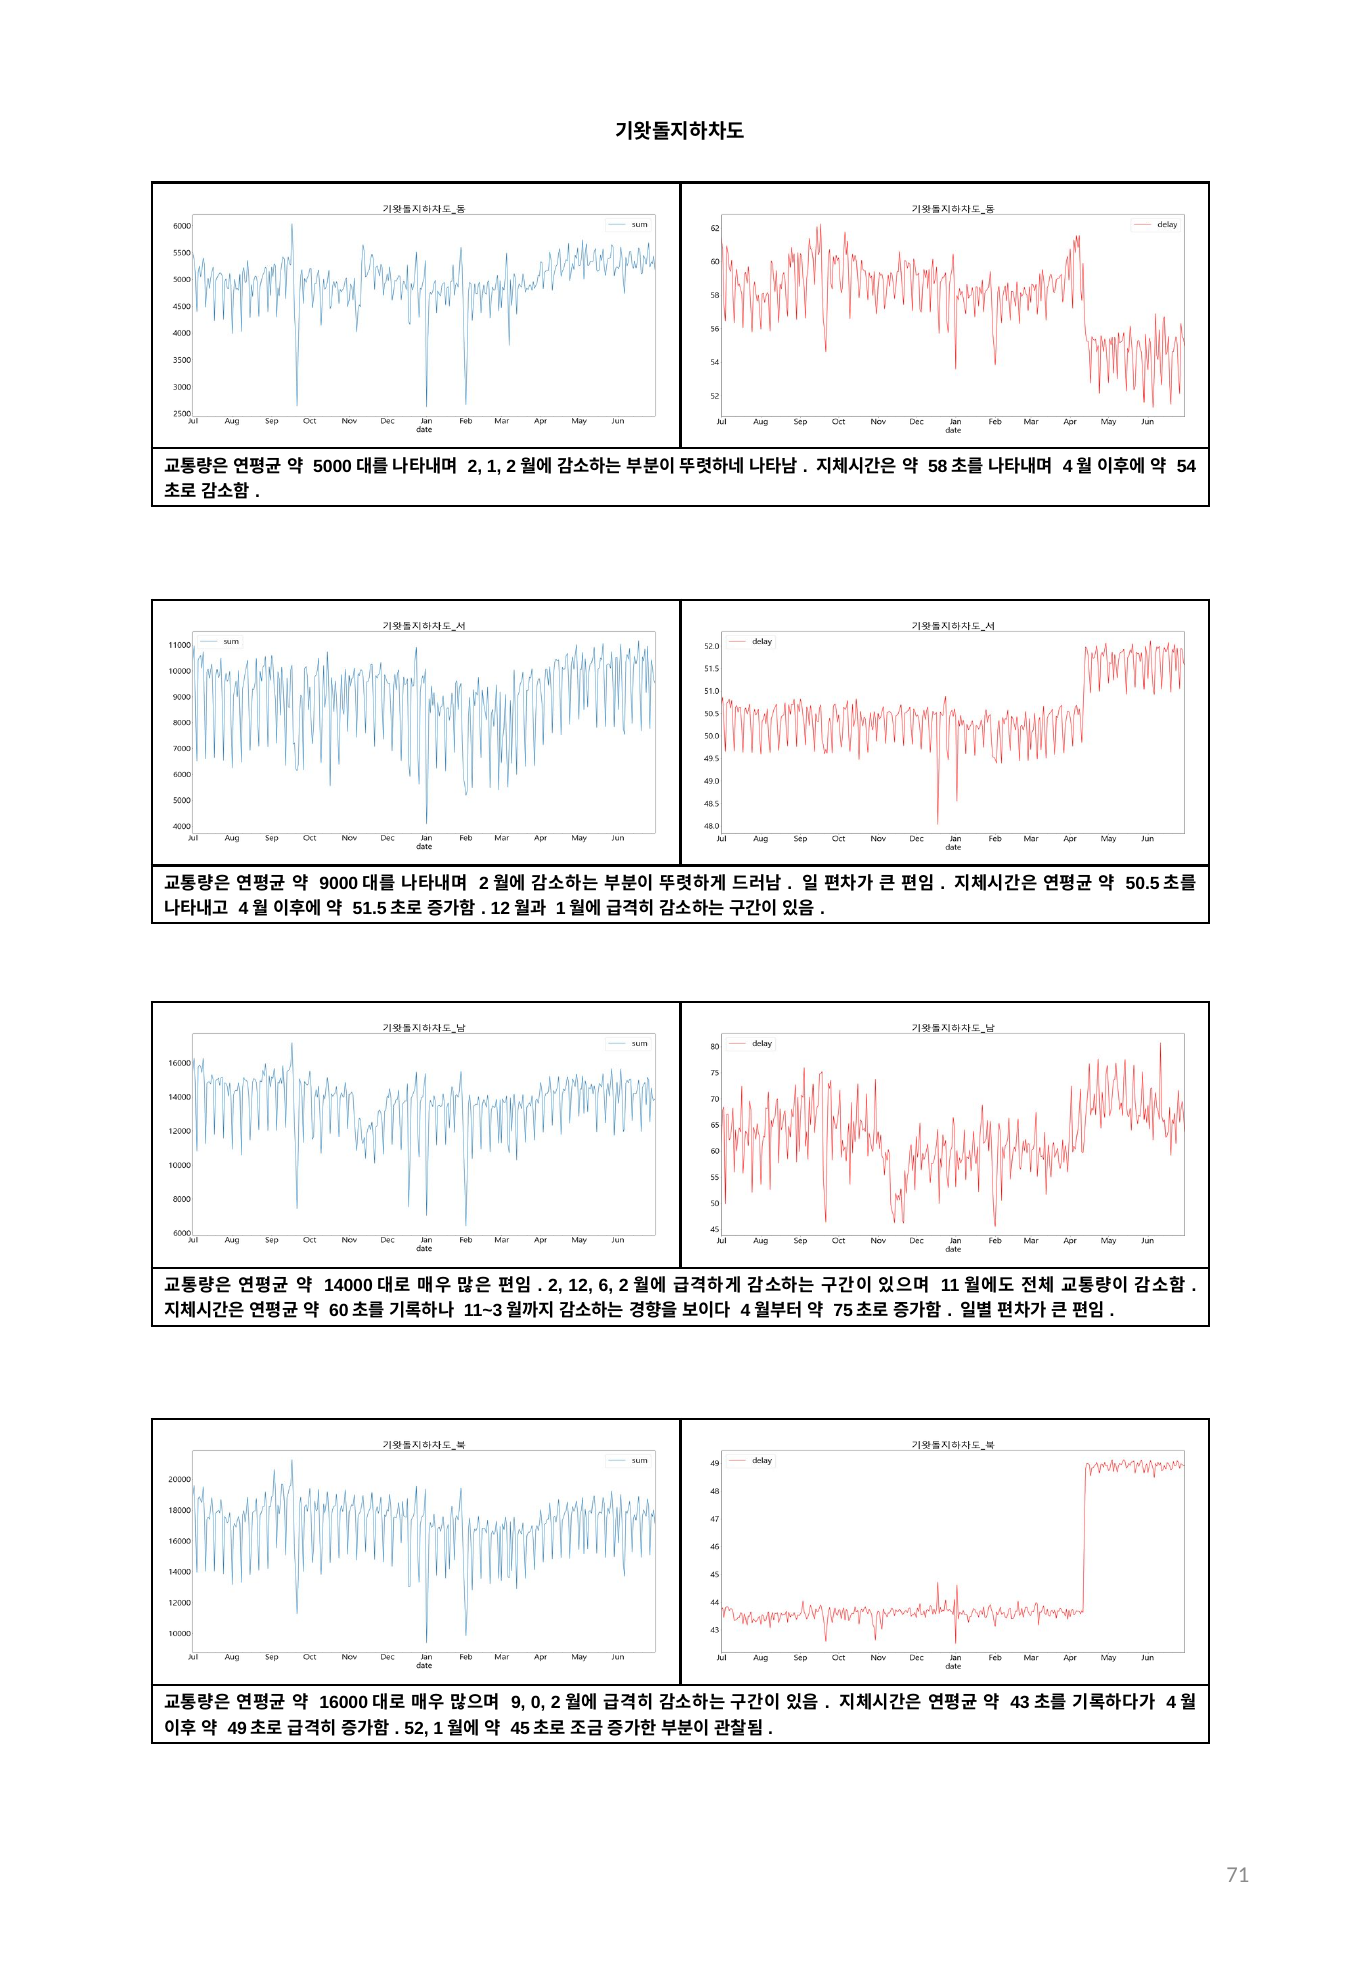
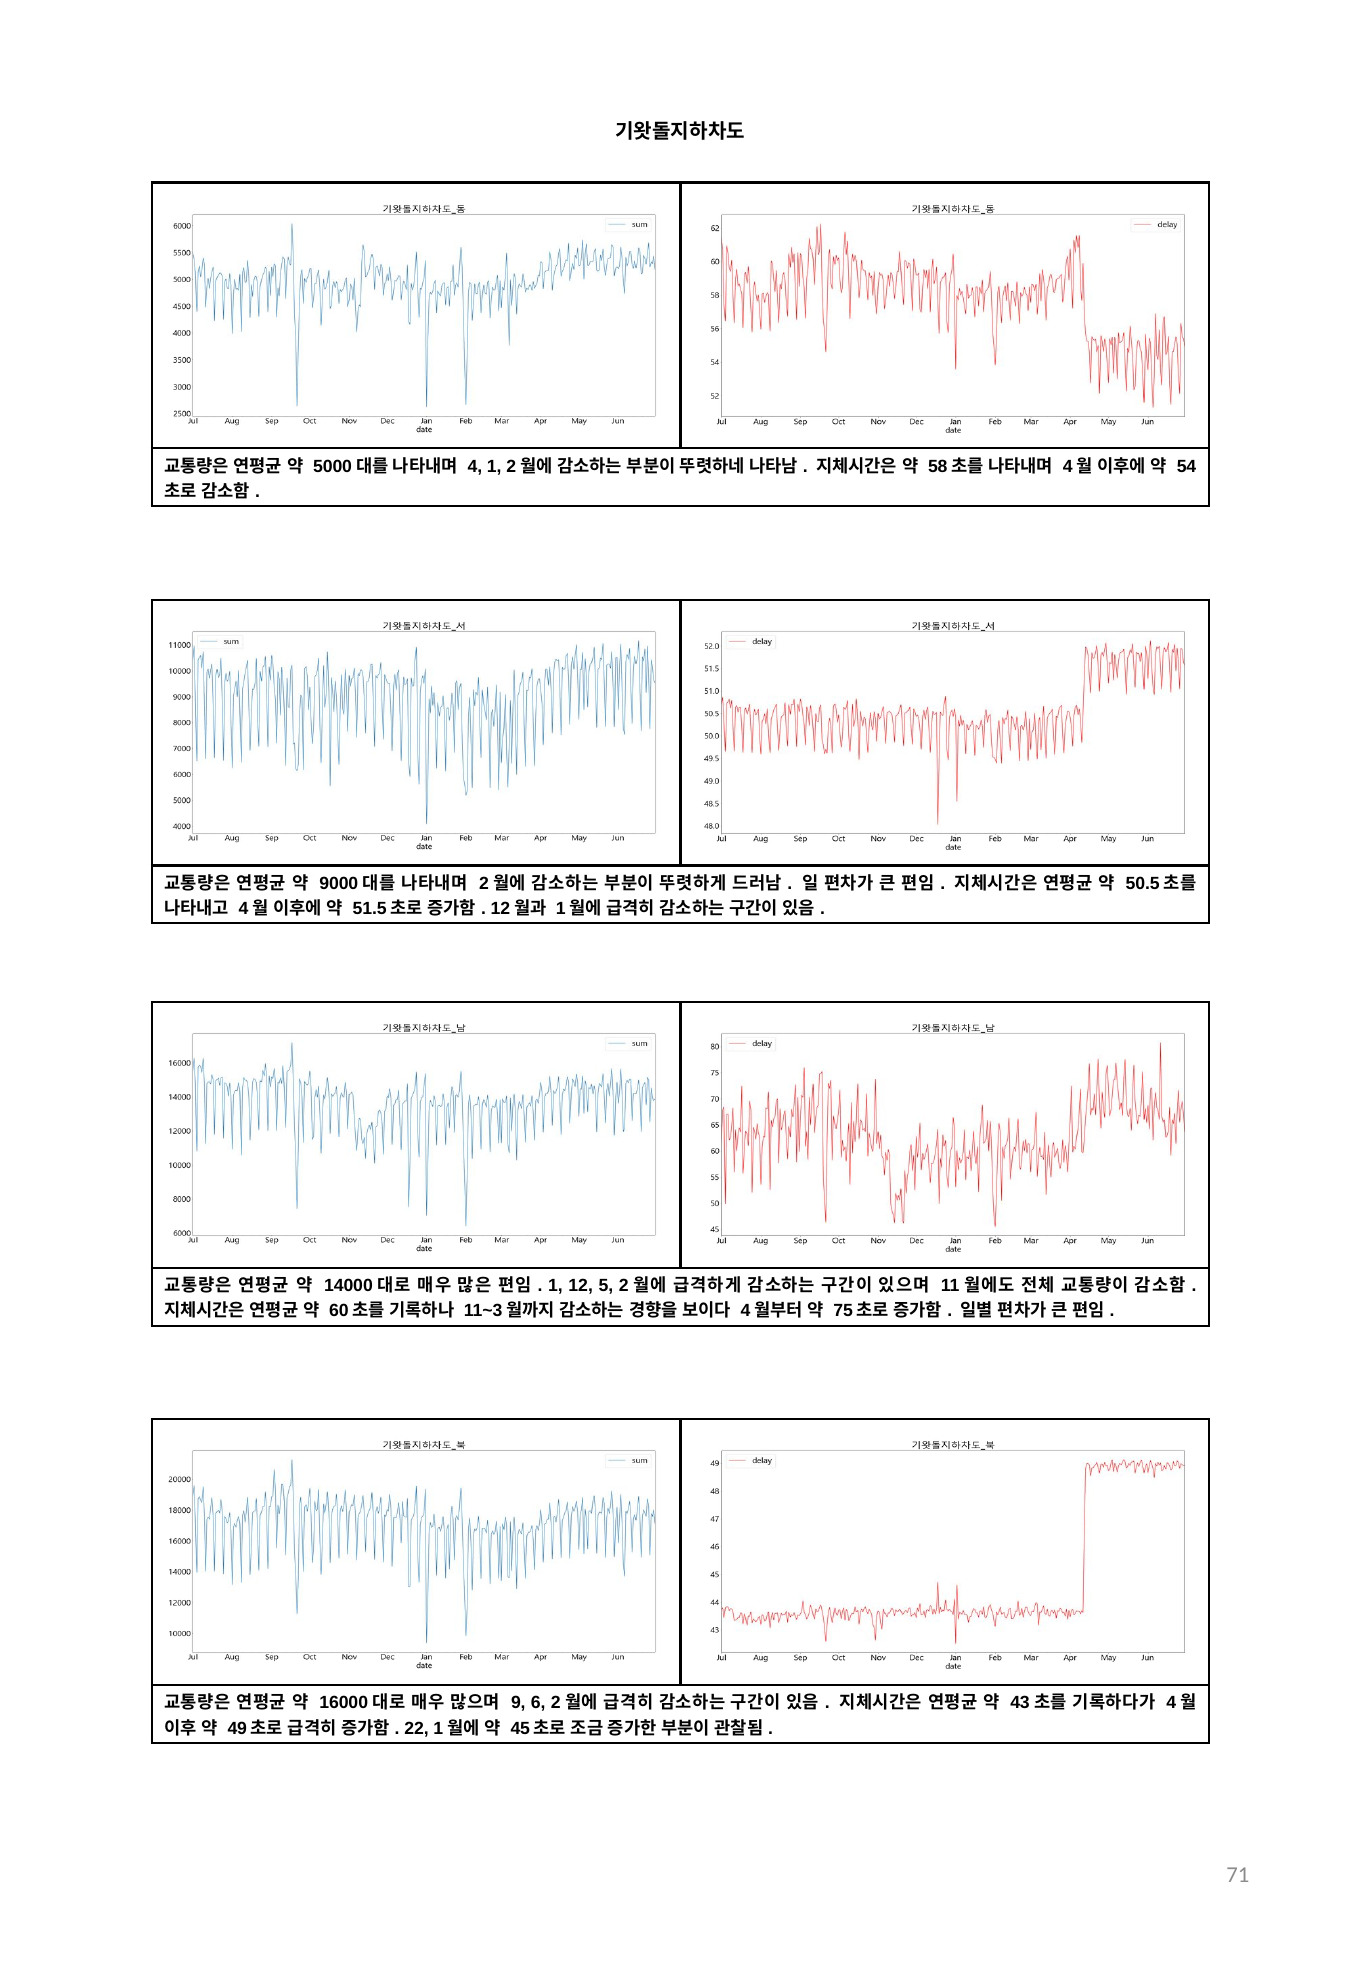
2: 2 -> 4 (475, 466)
2: 2 -> 1 (555, 1286)
6: 6 -> 5 (606, 1286)
0: 0 -> 6 (538, 1704)
52: 52 -> 22 (417, 1729)
